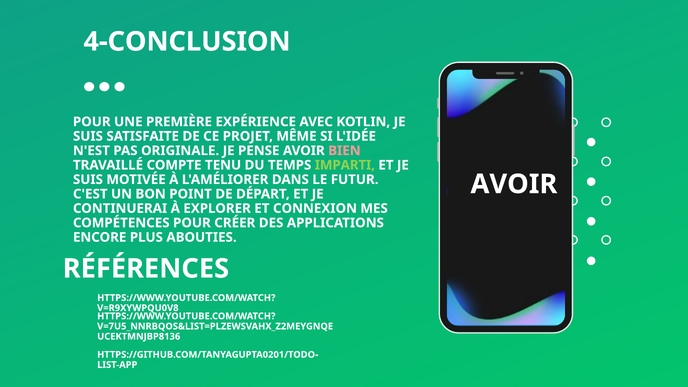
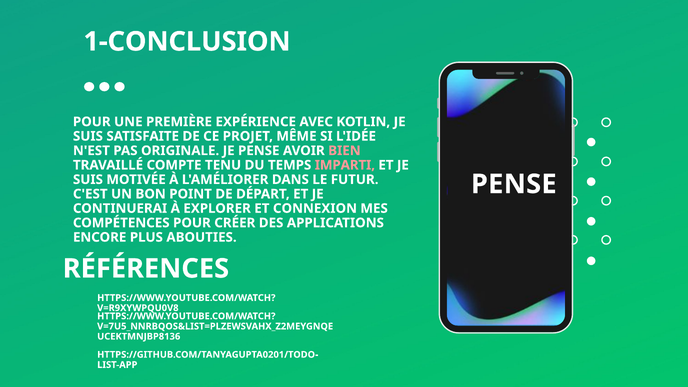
4-CONCLUSION: 4-CONCLUSION -> 1-CONCLUSION (187, 42)
IMPARTI colour: light green -> pink (345, 165)
AVOIR: AVOIR -> PENSE (514, 184)
